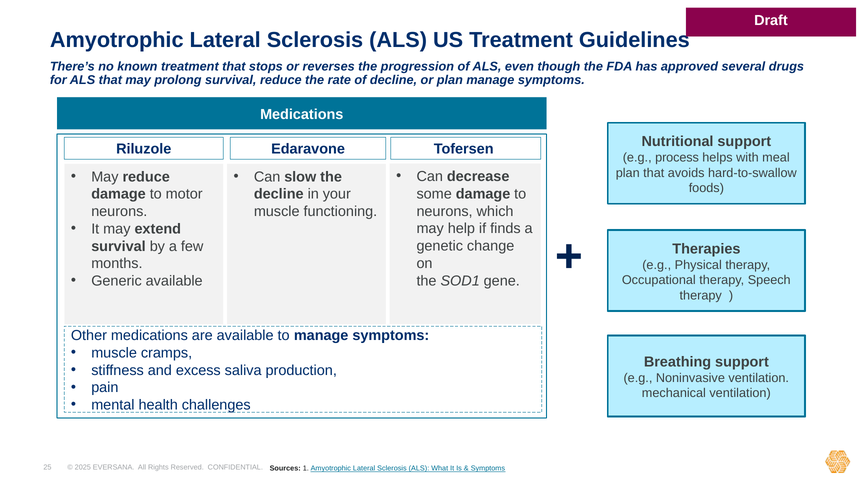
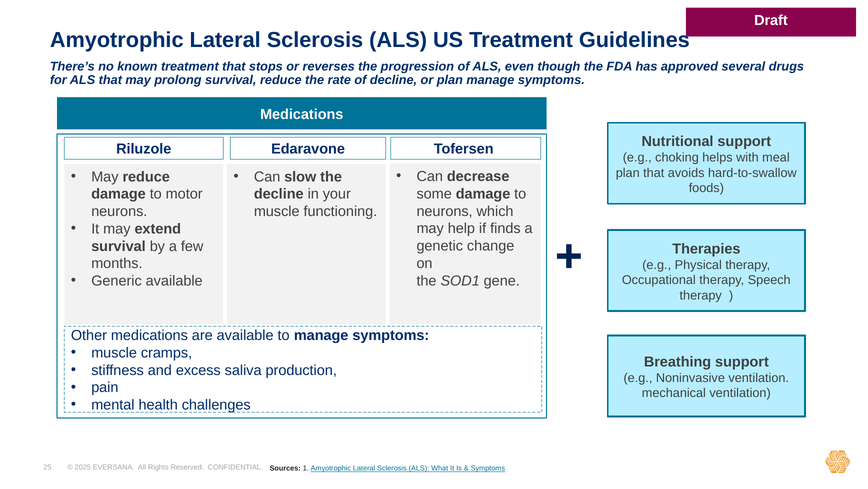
process: process -> choking (677, 157)
